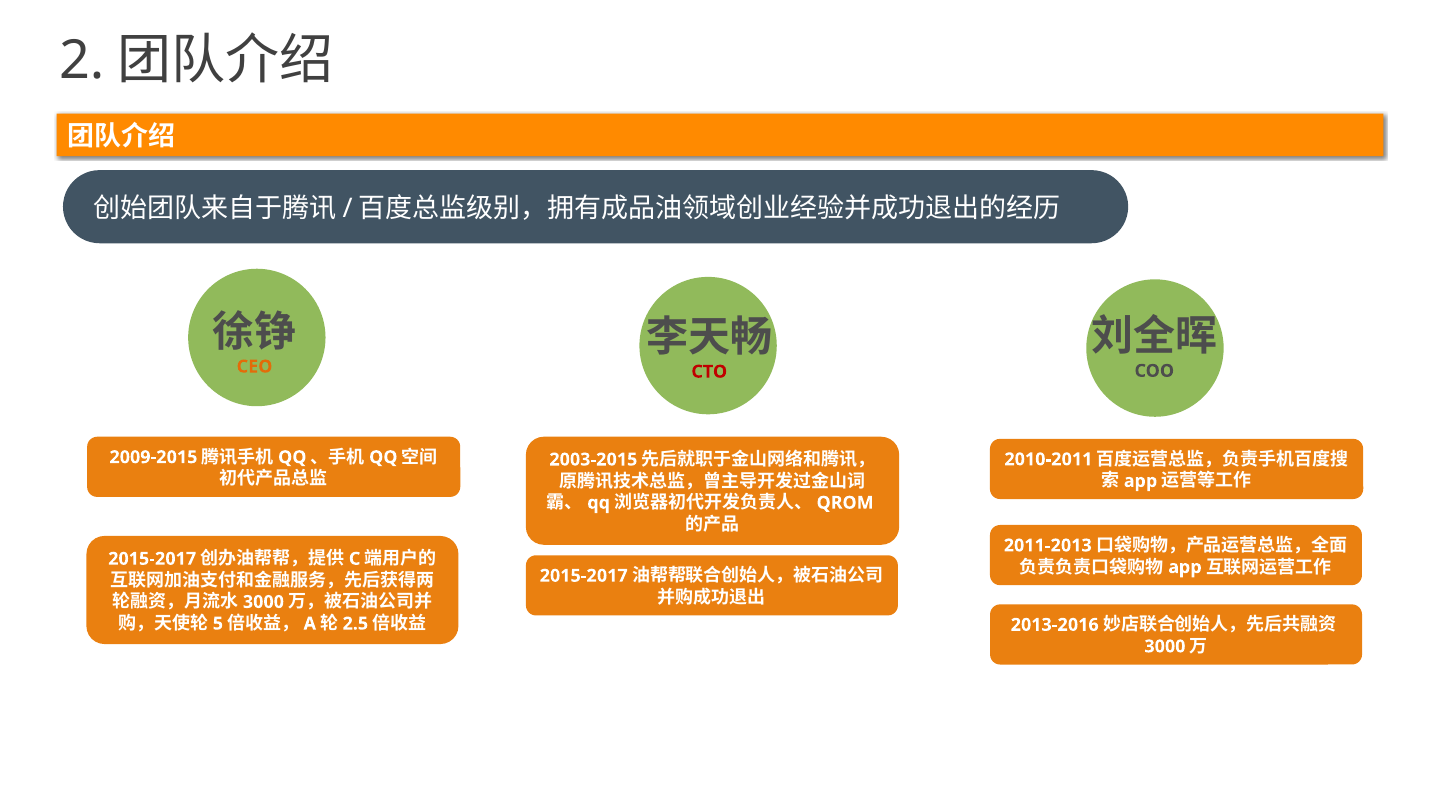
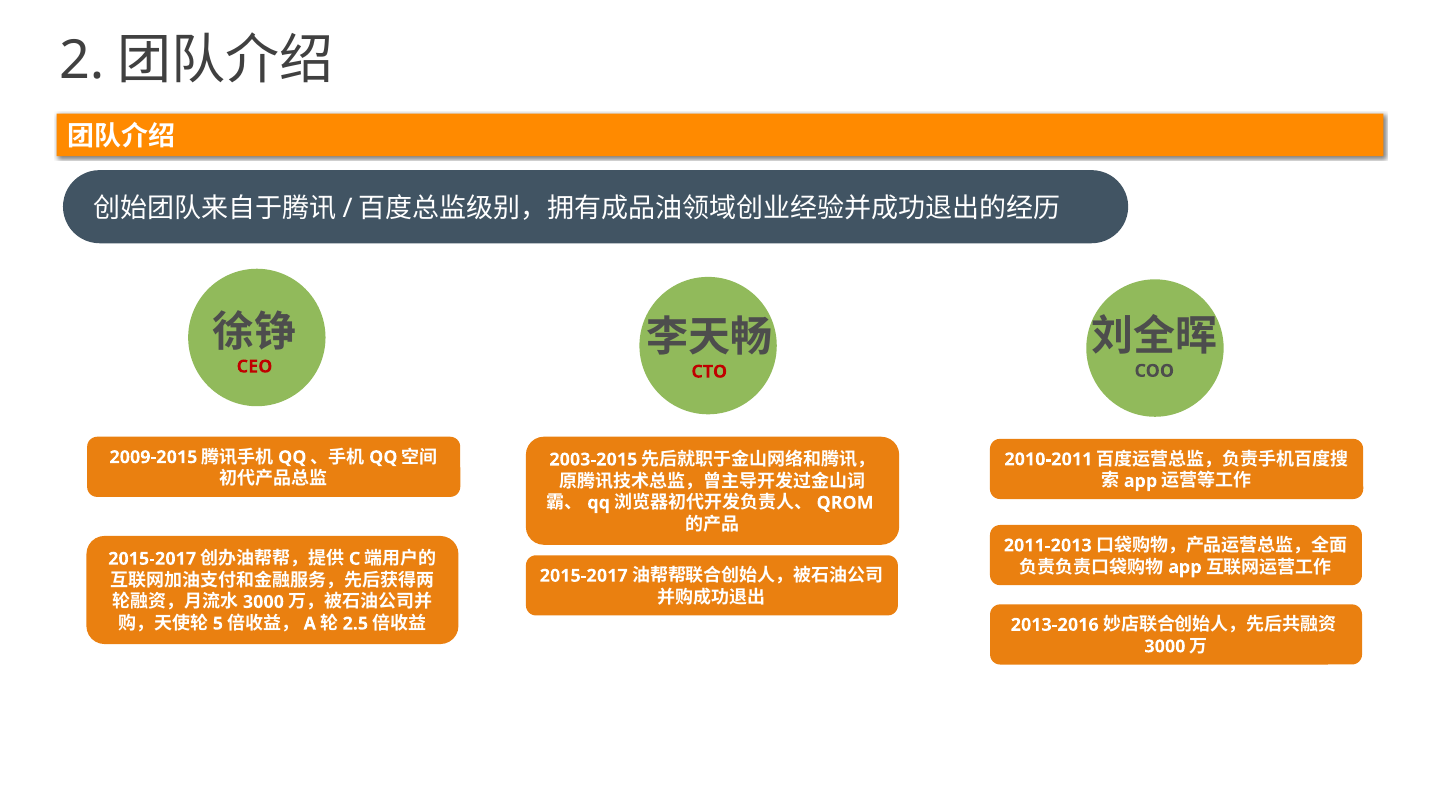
CEO colour: orange -> red (255, 367)
